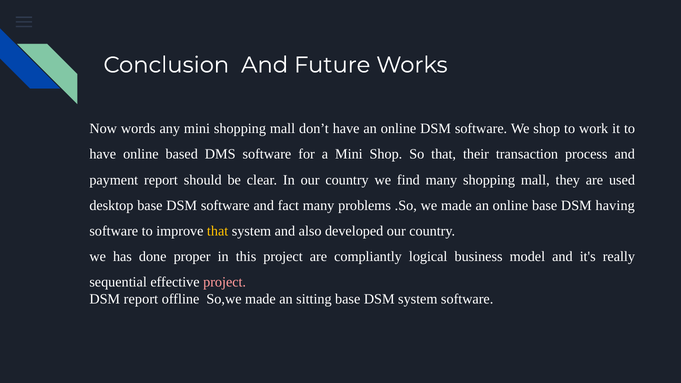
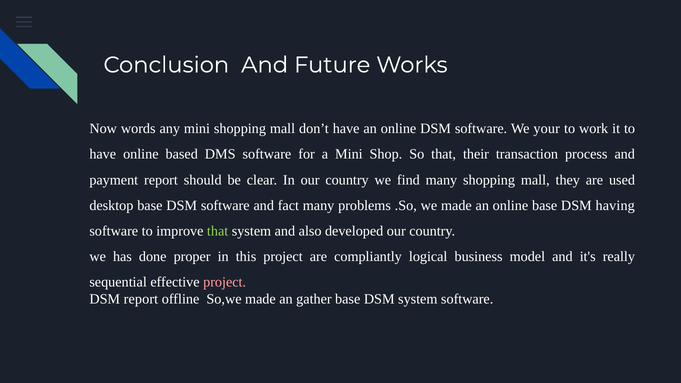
We shop: shop -> your (547, 129)
that colour: yellow -> light green (218, 231)
sitting: sitting -> gather (314, 299)
